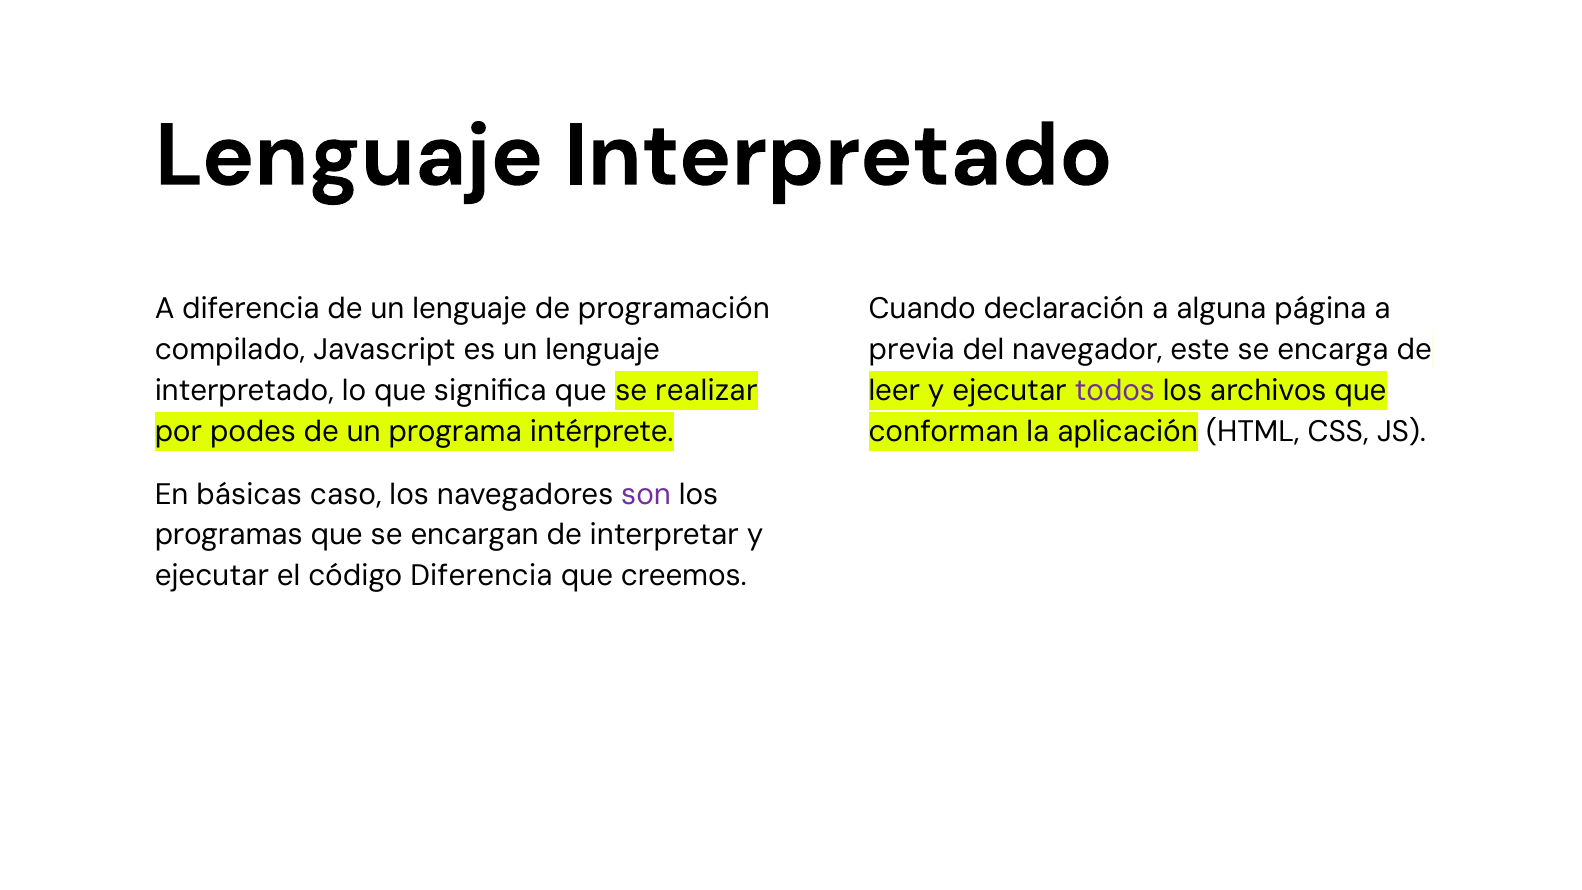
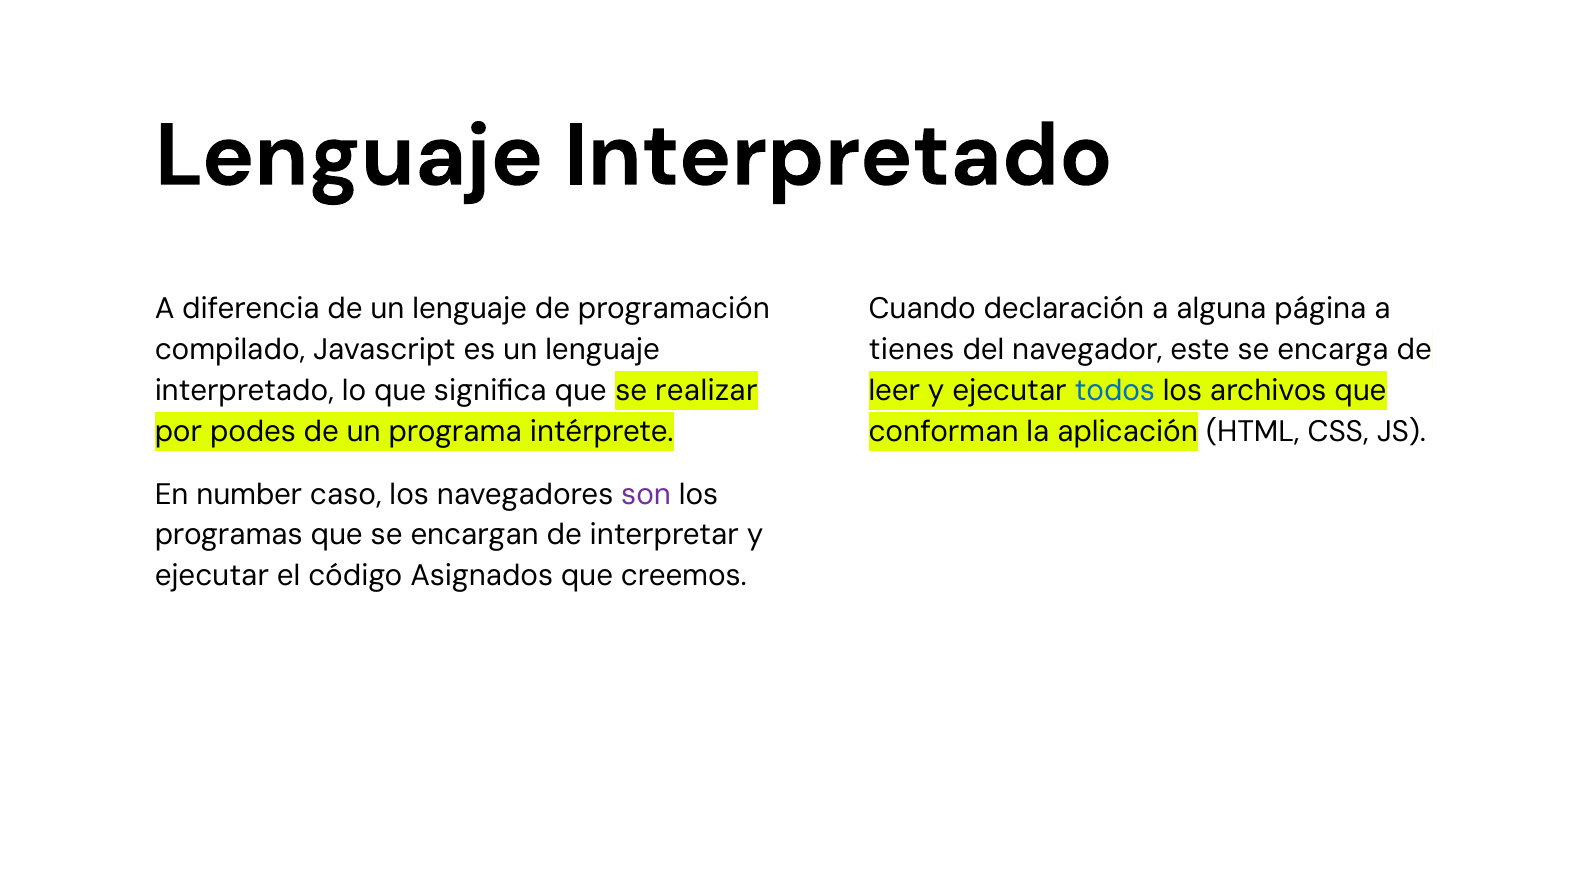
previa: previa -> tienes (912, 350)
todos colour: purple -> blue (1115, 391)
básicas: básicas -> number (249, 494)
código Diferencia: Diferencia -> Asignados (482, 576)
